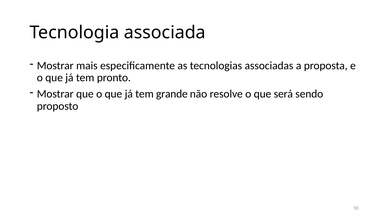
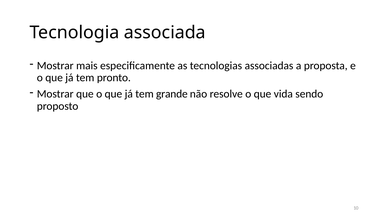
será: será -> vida (283, 94)
